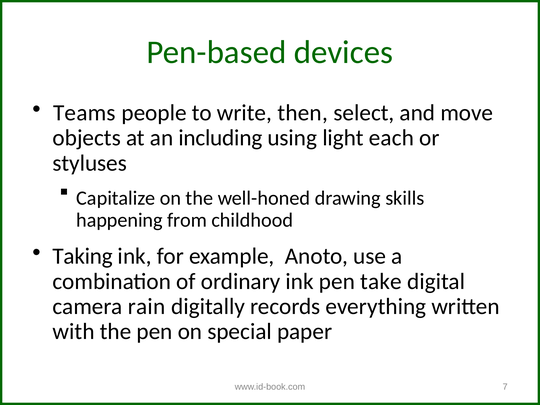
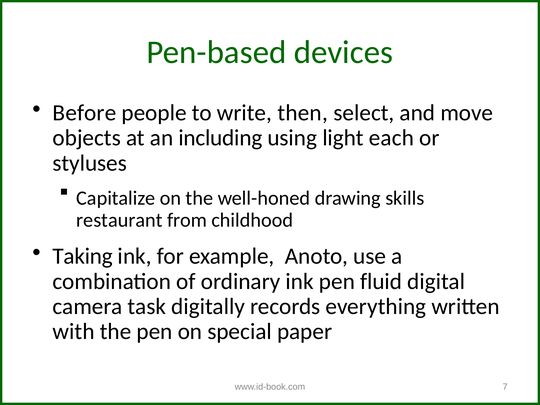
Teams: Teams -> Before (84, 113)
happening: happening -> restaurant (119, 220)
take: take -> fluid (381, 281)
rain: rain -> task (147, 307)
